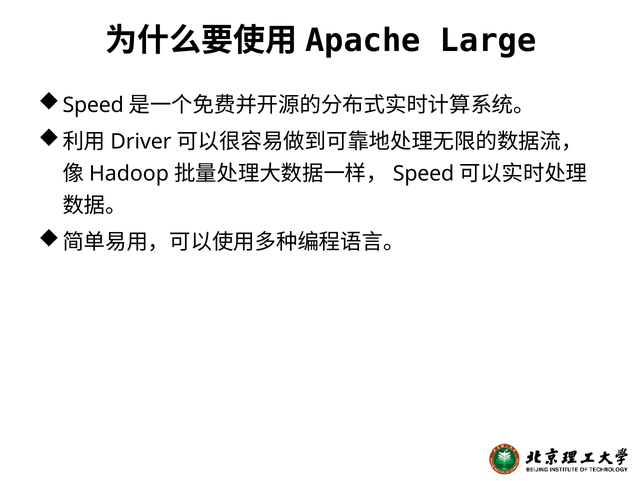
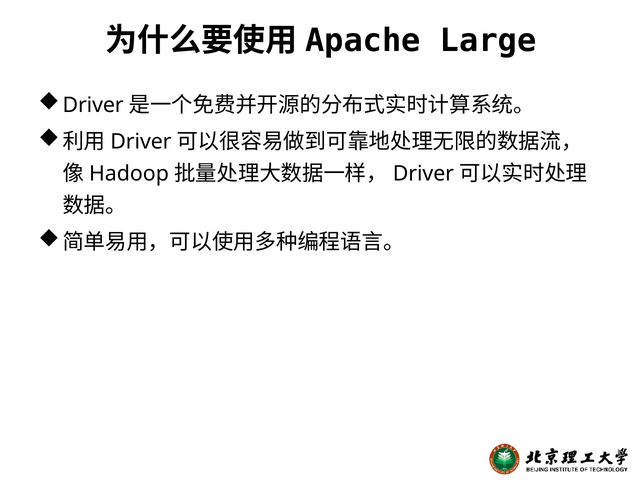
Speed: Speed -> Driver (93, 105)
Speed: Speed -> Driver (423, 174)
